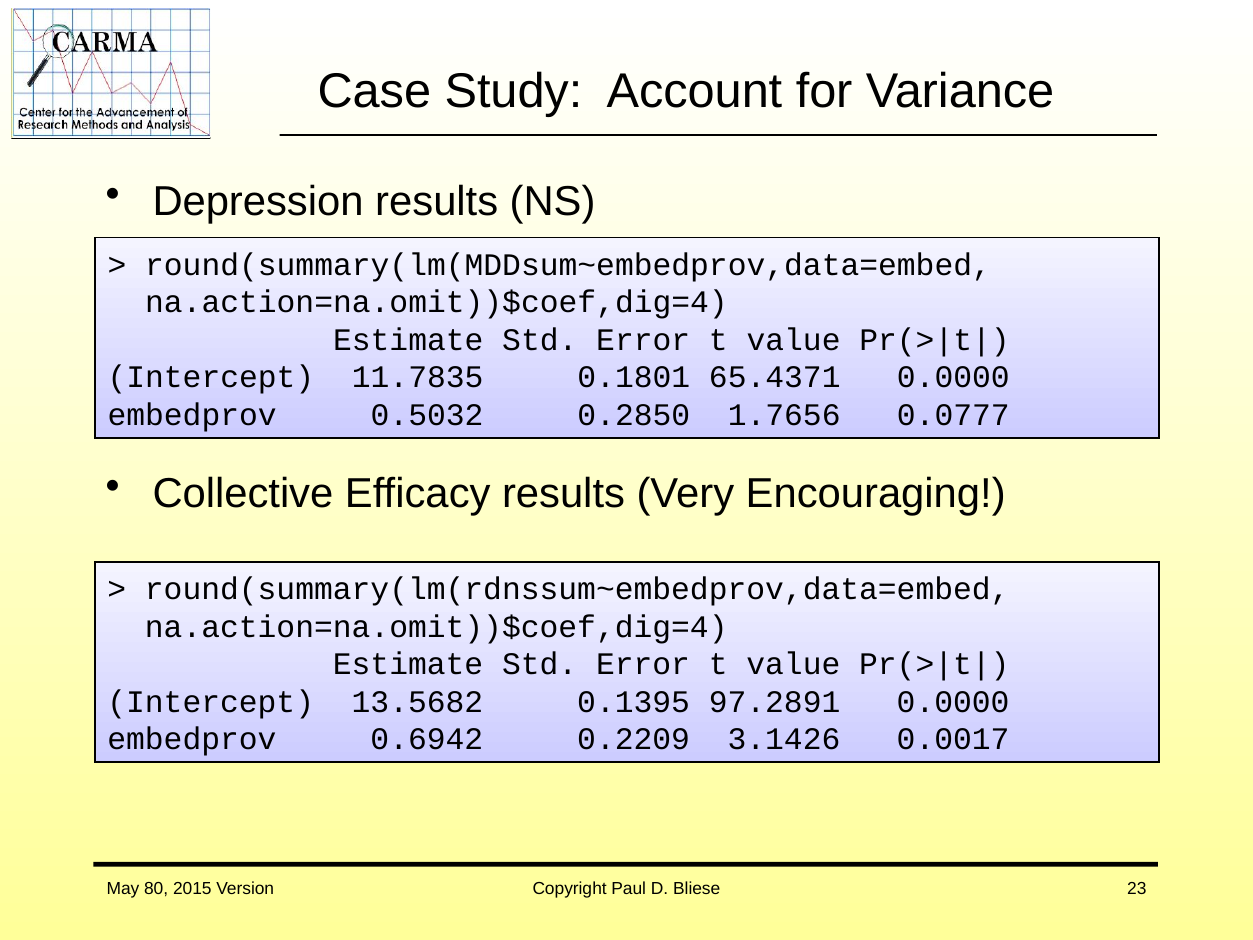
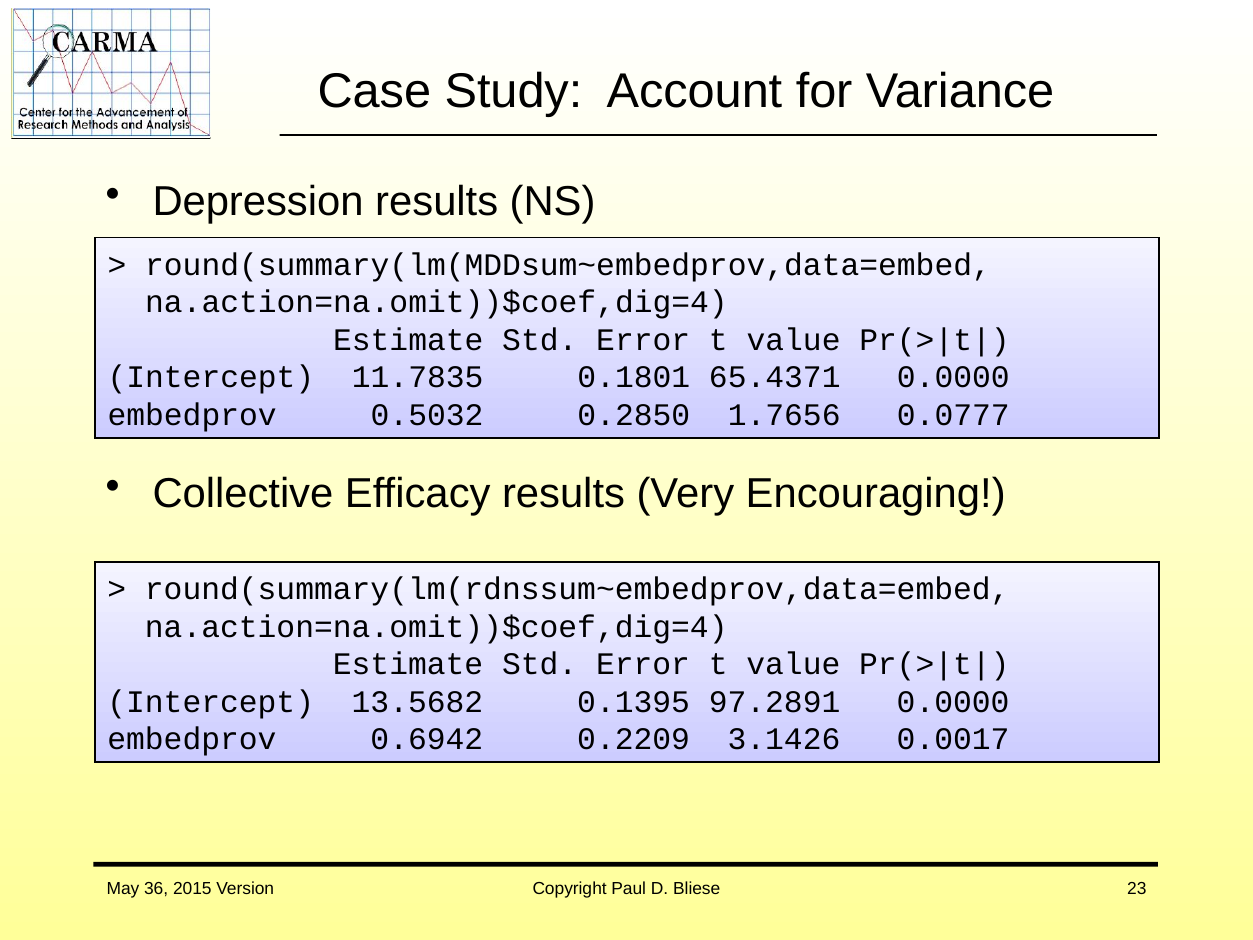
80: 80 -> 36 (156, 889)
